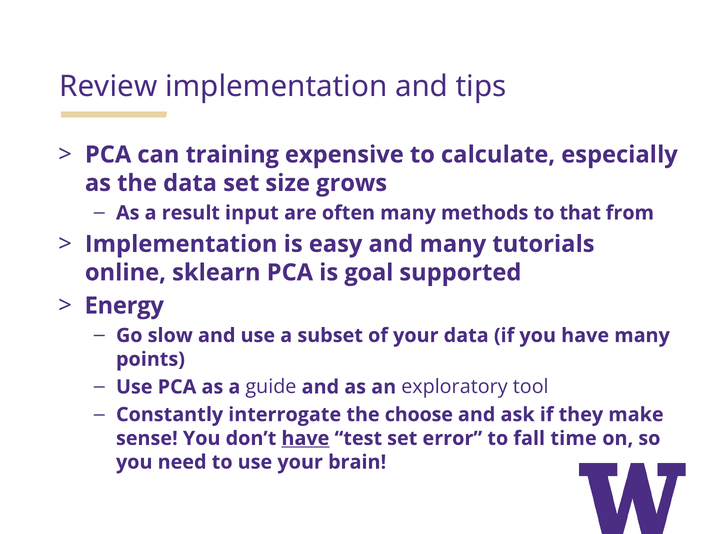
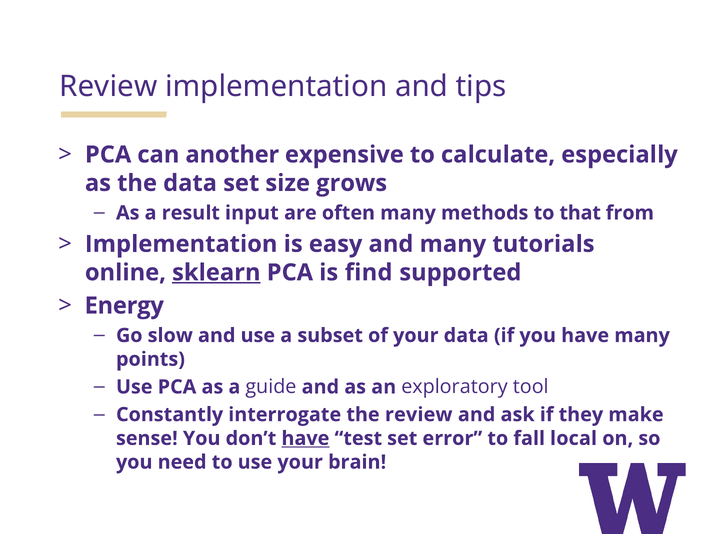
training: training -> another (232, 154)
sklearn underline: none -> present (216, 272)
goal: goal -> find (369, 272)
the choose: choose -> review (419, 414)
time: time -> local (574, 438)
